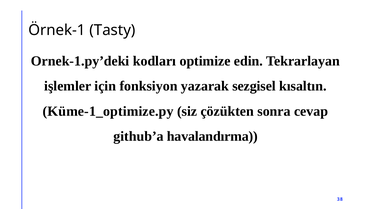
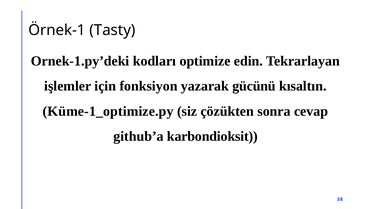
sezgisel: sezgisel -> gücünü (254, 86)
havalandırma: havalandırma -> karbondioksit (212, 136)
